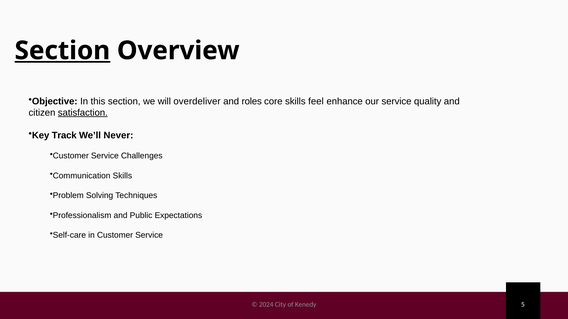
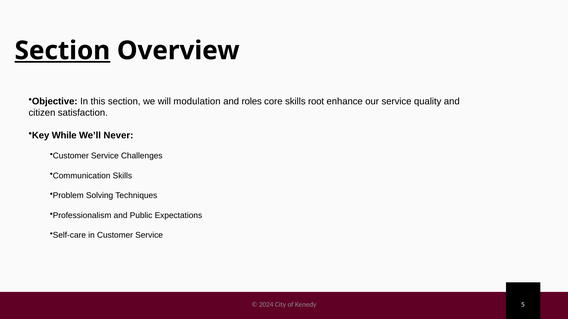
overdeliver: overdeliver -> modulation (197, 101)
feel: feel -> root (316, 101)
satisfaction underline: present -> none (83, 113)
Track: Track -> While (64, 135)
